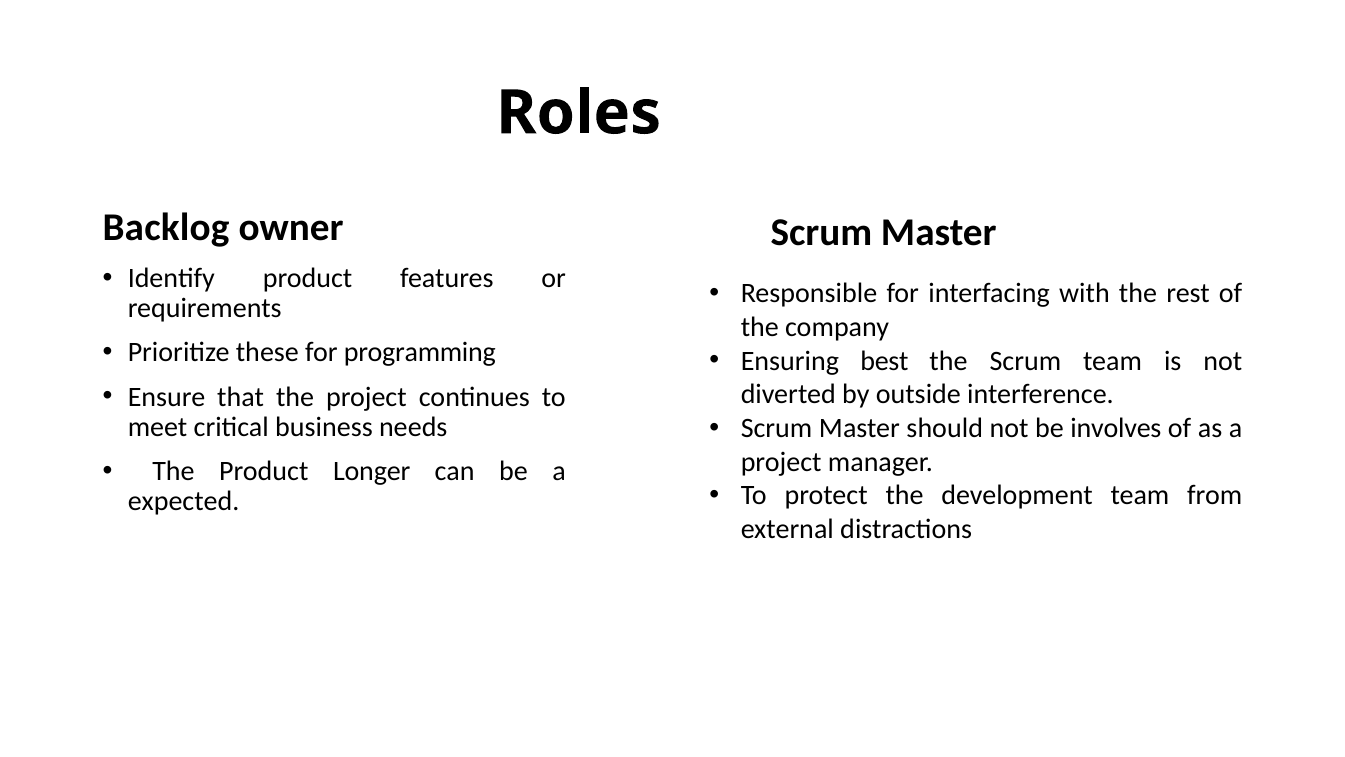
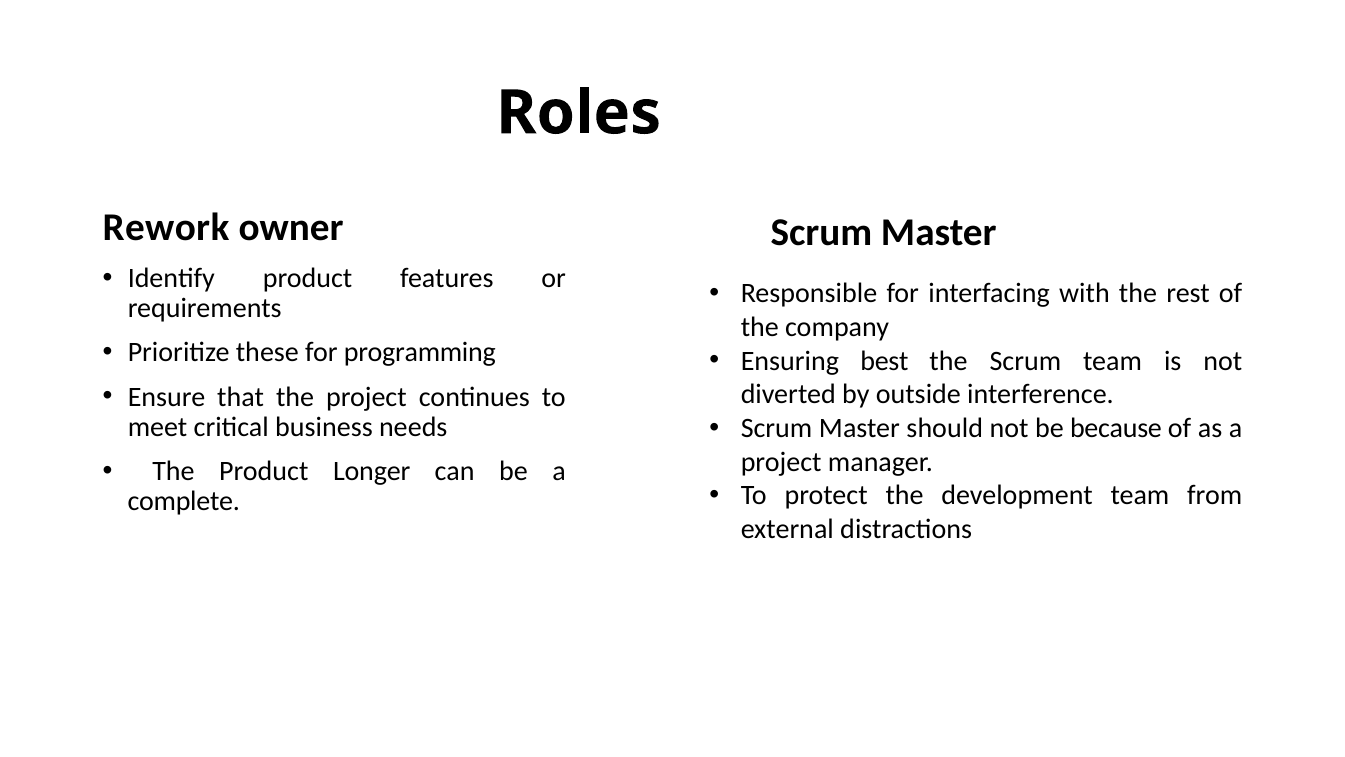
Backlog: Backlog -> Rework (166, 227)
involves: involves -> because (1116, 428)
expected: expected -> complete (184, 501)
